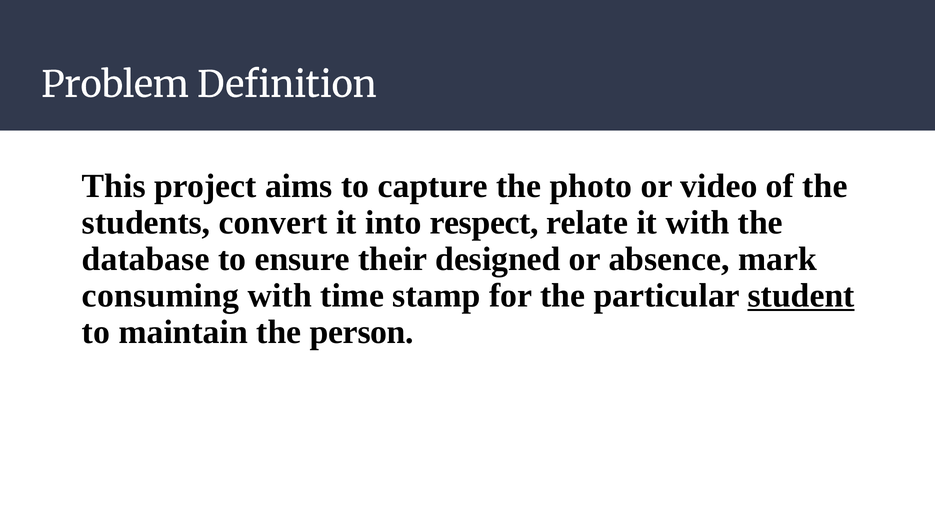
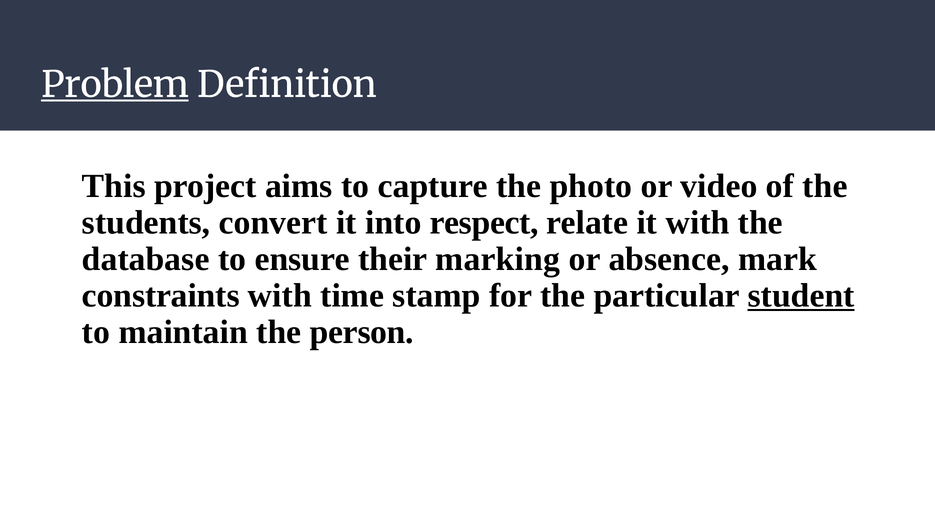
Problem underline: none -> present (115, 85)
designed: designed -> marking (498, 259)
consuming: consuming -> constraints (161, 296)
